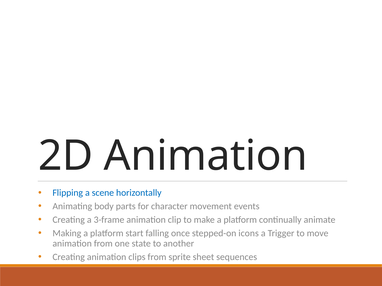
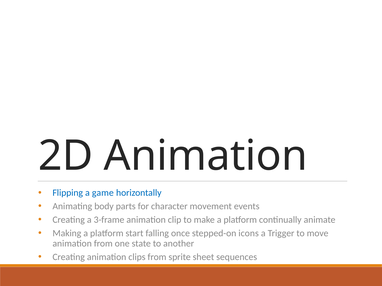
scene: scene -> game (103, 193)
